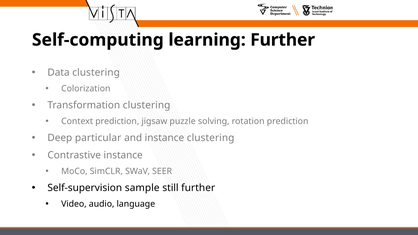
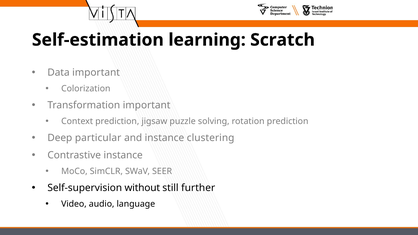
Self-computing: Self-computing -> Self-estimation (98, 40)
learning Further: Further -> Scratch (283, 40)
Data clustering: clustering -> important (96, 73)
Transformation clustering: clustering -> important (147, 105)
sample: sample -> without (142, 188)
